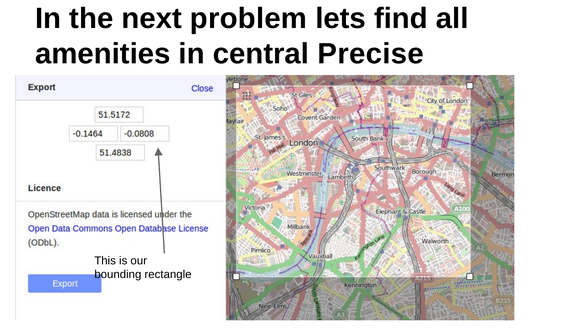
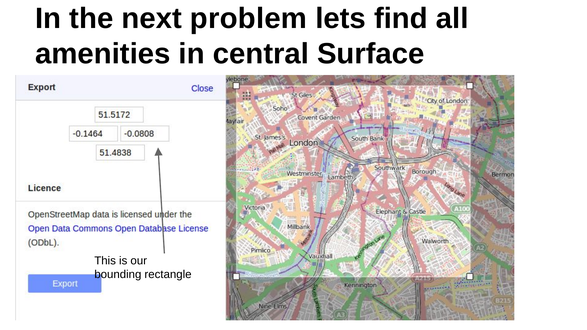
Precise: Precise -> Surface (371, 54)
